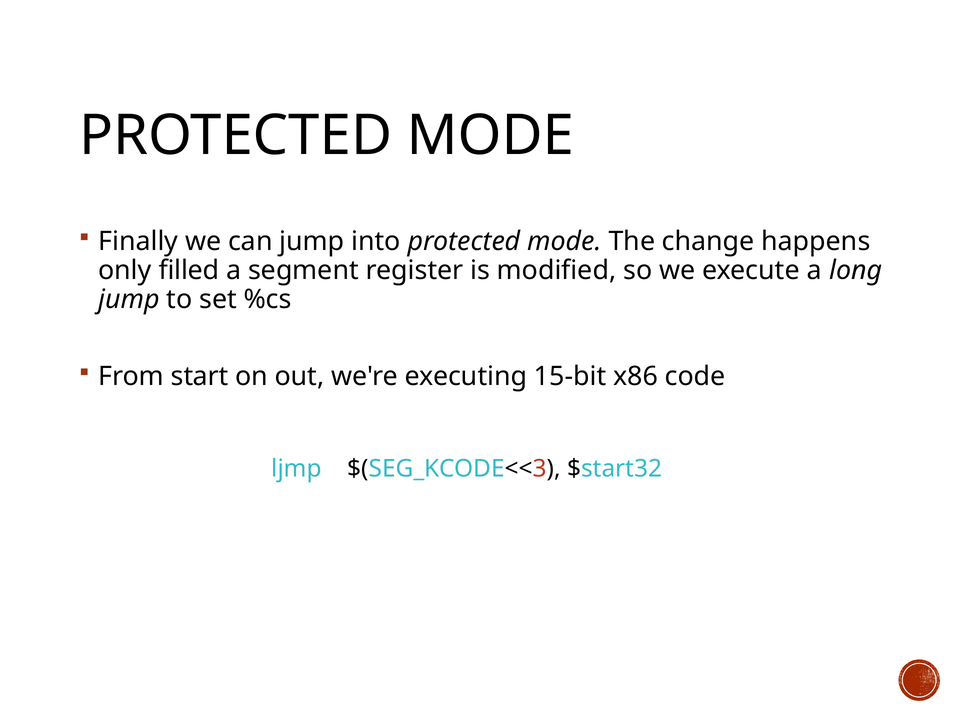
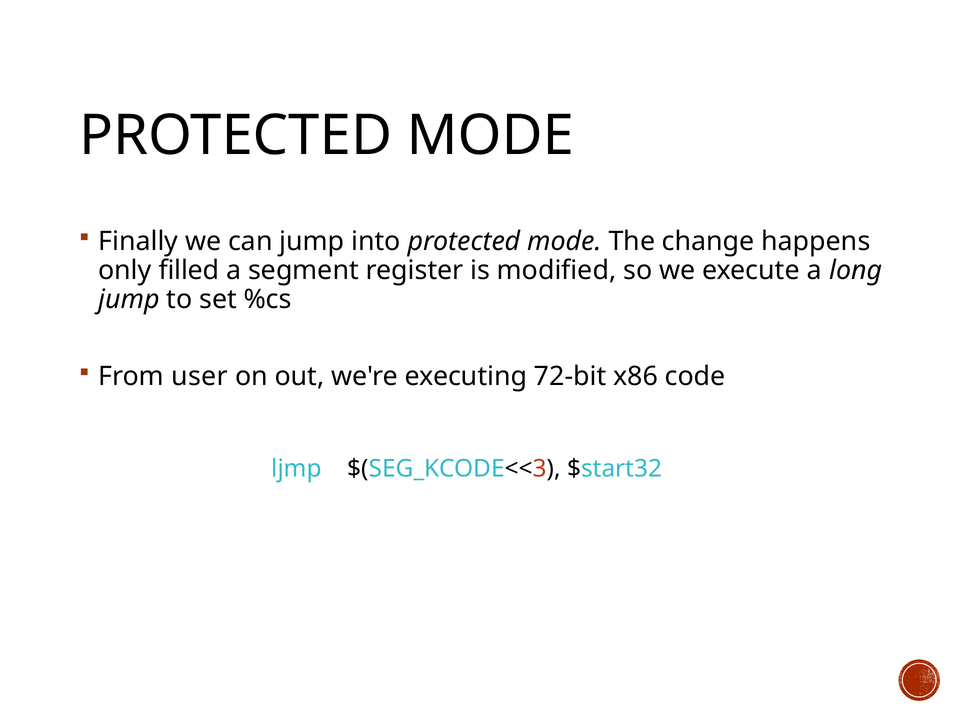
start: start -> user (199, 376)
15-bit: 15-bit -> 72-bit (570, 376)
